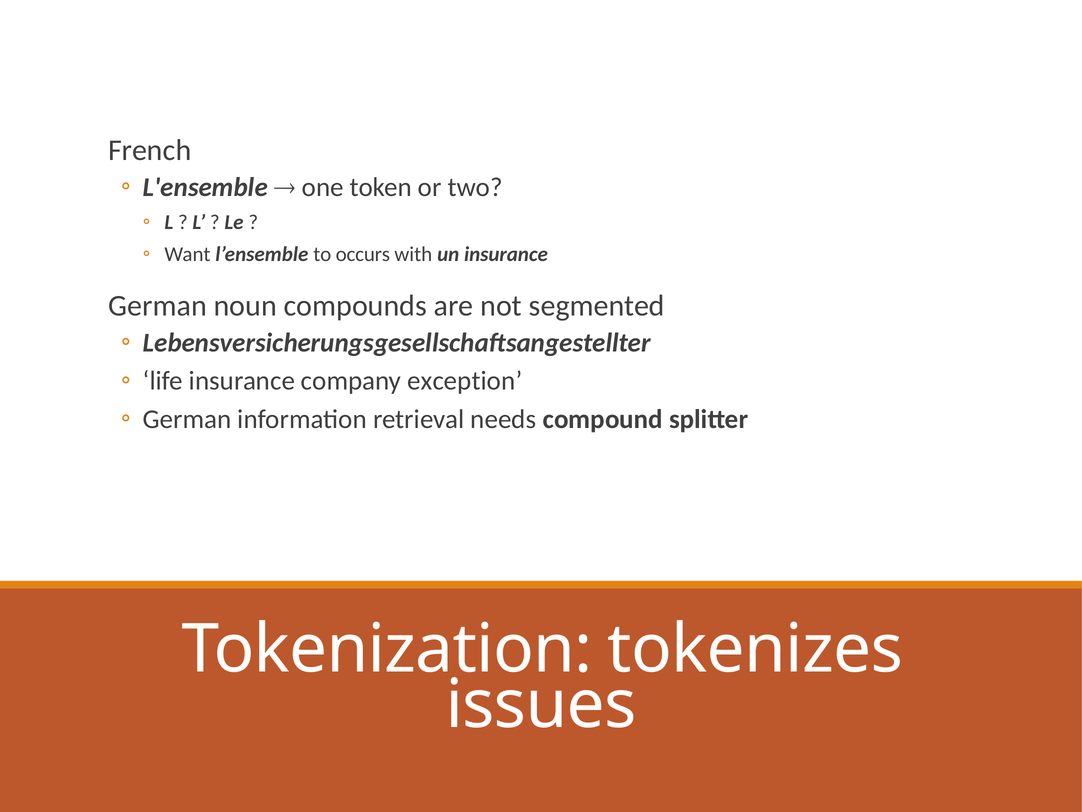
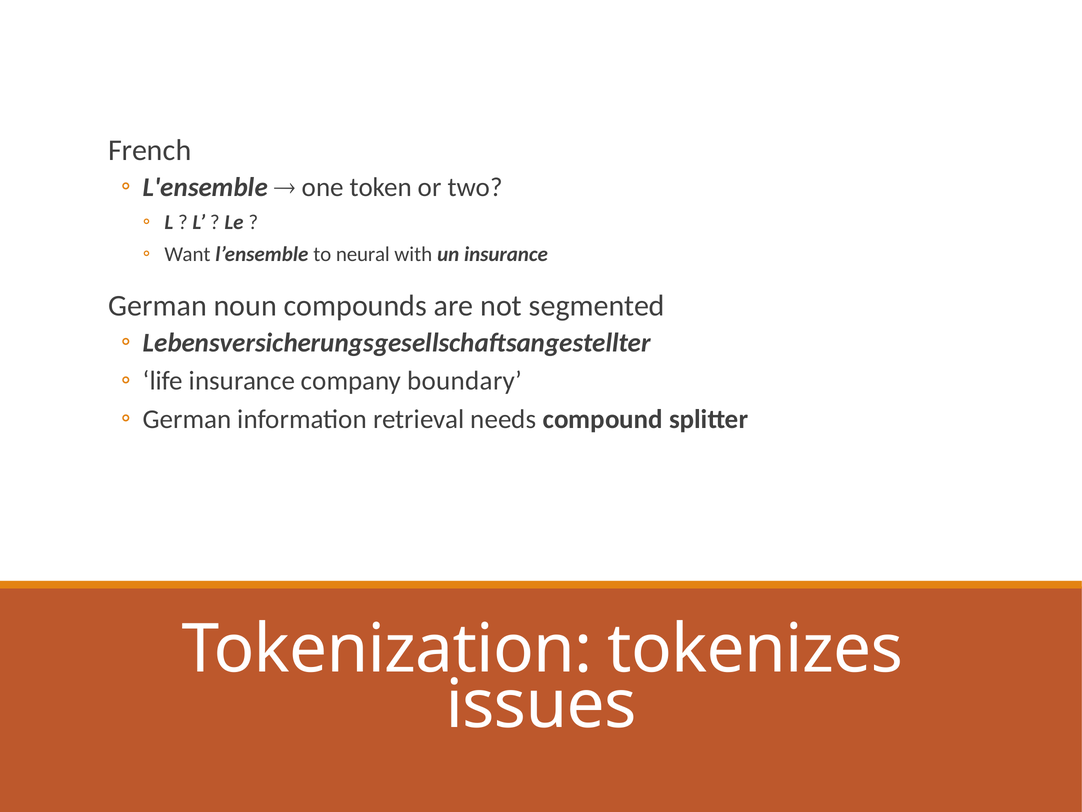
occurs: occurs -> neural (363, 254)
exception: exception -> boundary (465, 381)
